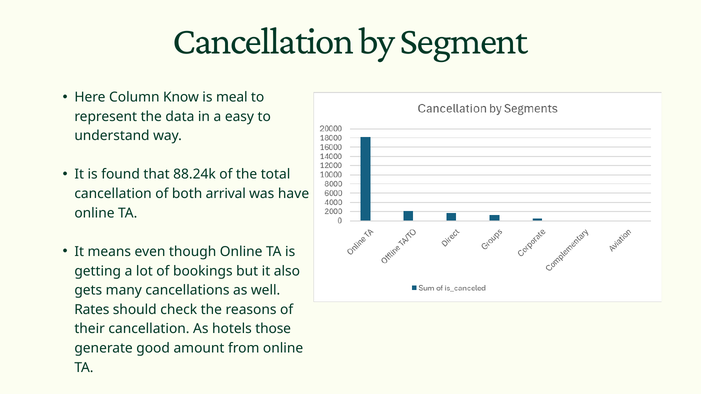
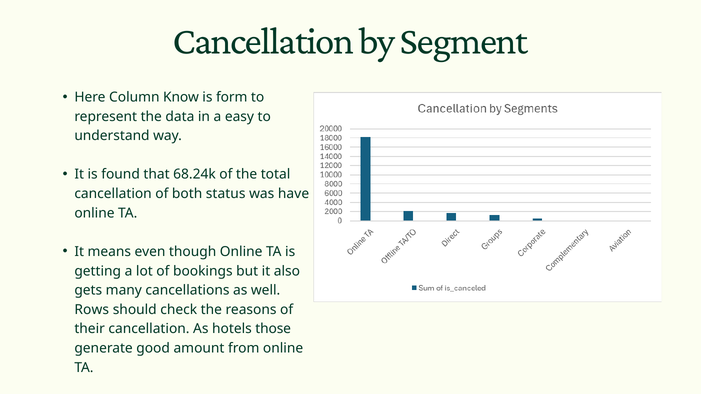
meal: meal -> form (232, 97)
88.24k: 88.24k -> 68.24k (194, 175)
arrival: arrival -> status (226, 194)
Rates: Rates -> Rows (92, 310)
